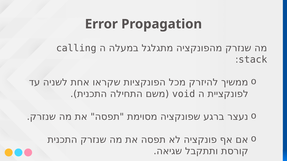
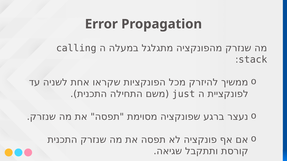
void: void -> just (184, 94)
